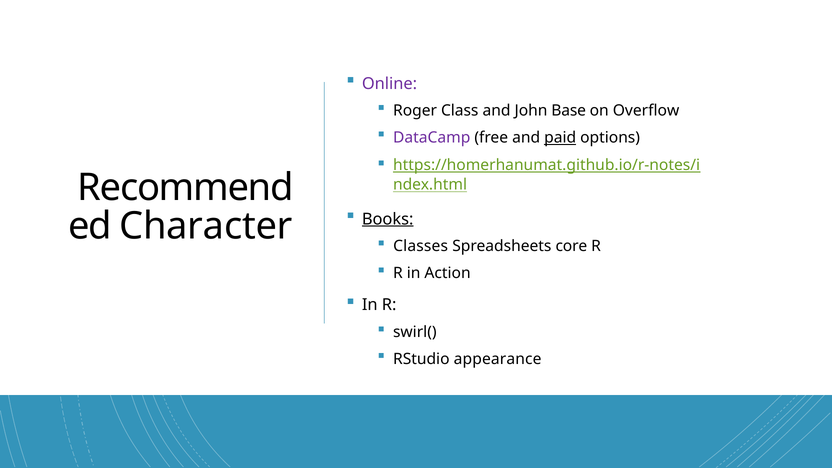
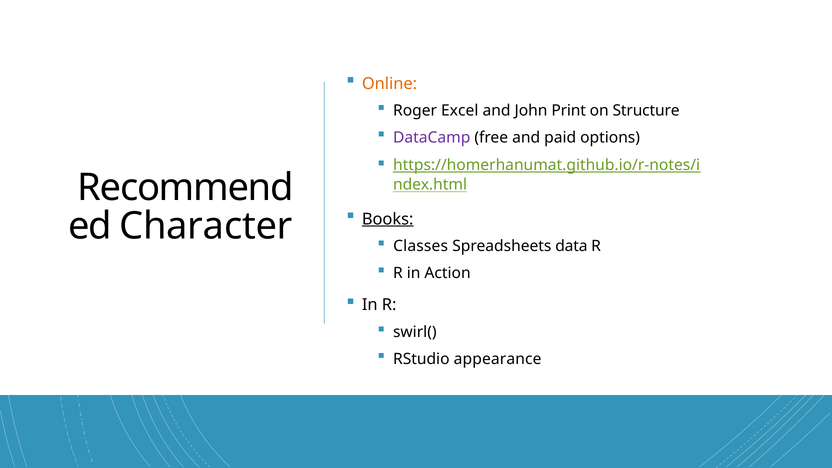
Online colour: purple -> orange (390, 84)
Class: Class -> Excel (460, 111)
Base: Base -> Print (569, 111)
Overflow: Overflow -> Structure (646, 111)
paid underline: present -> none (560, 138)
core: core -> data (571, 246)
